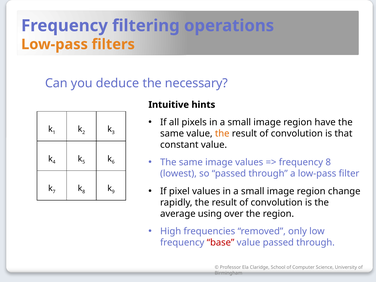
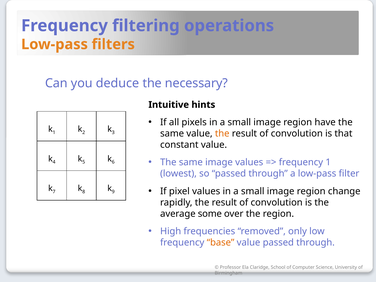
frequency 8: 8 -> 1 (328, 162)
using: using -> some (210, 214)
base colour: red -> orange (221, 243)
